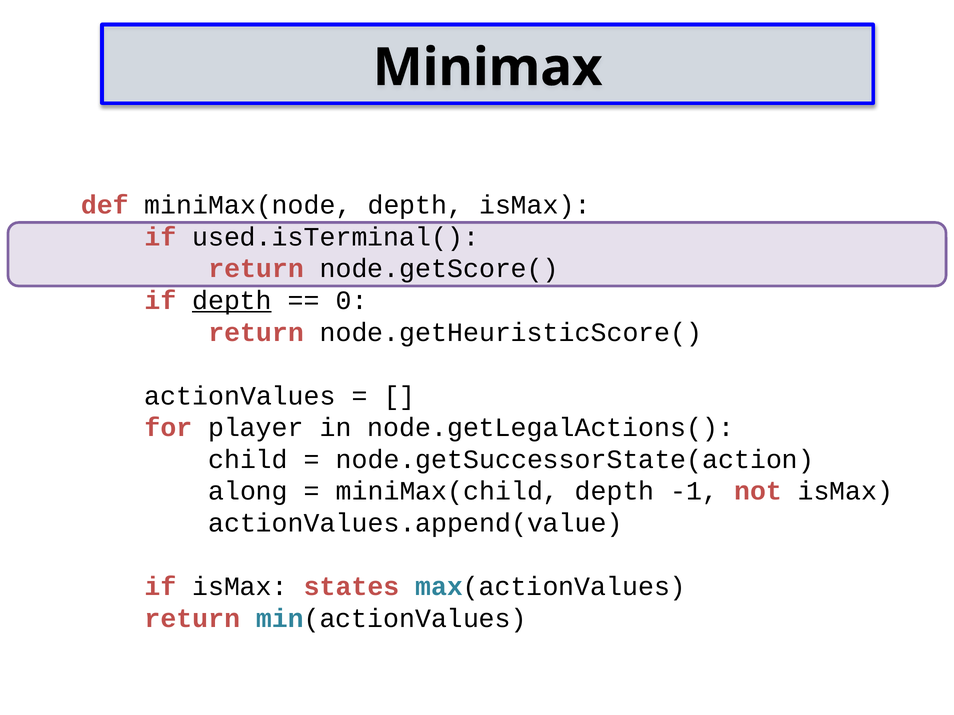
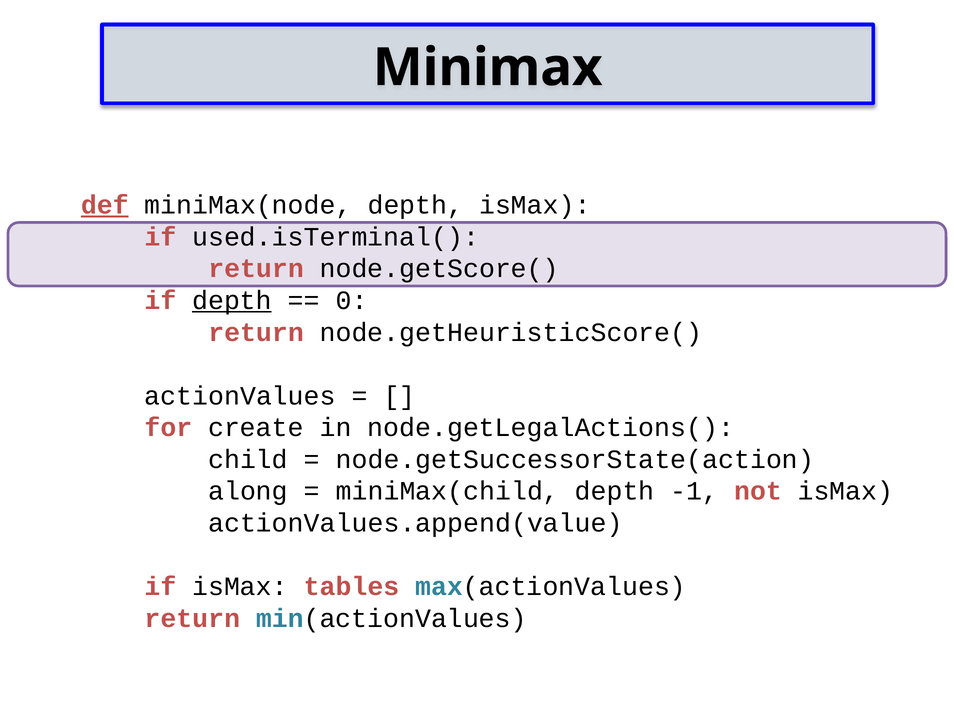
def underline: none -> present (105, 205)
player: player -> create (256, 428)
states: states -> tables (351, 587)
